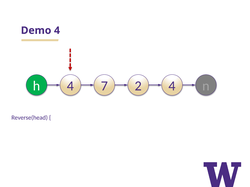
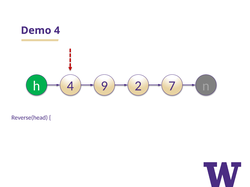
7: 7 -> 9 (104, 86)
2 4: 4 -> 7 (172, 86)
